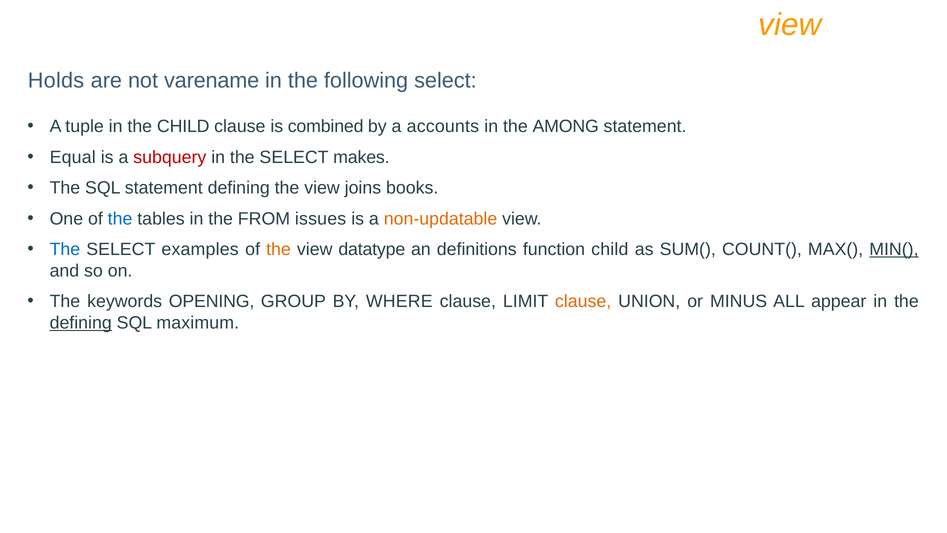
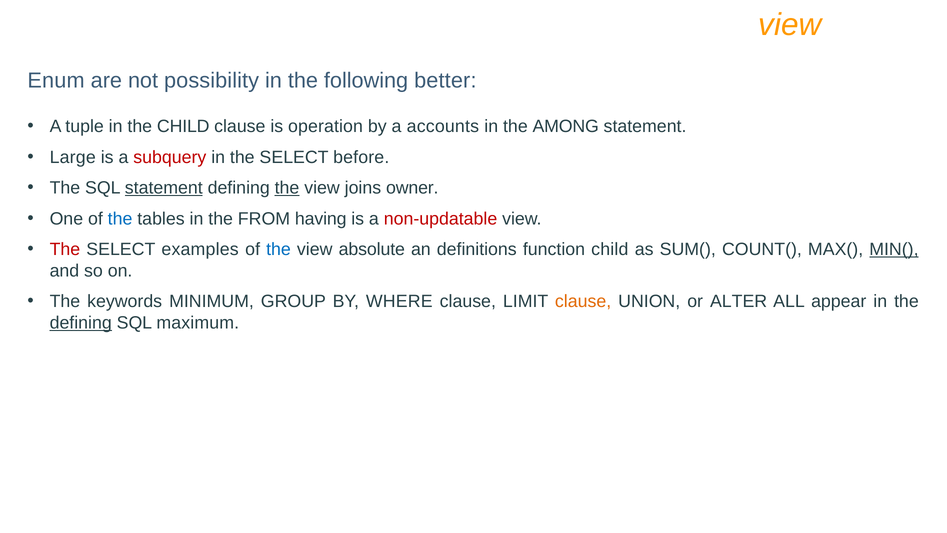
Holds: Holds -> Enum (56, 81)
varename: varename -> possibility (212, 81)
following select: select -> better (445, 81)
combined: combined -> operation (326, 126)
Equal: Equal -> Large (73, 157)
makes: makes -> before (361, 157)
statement underline: none -> present (164, 188)
the underline: none -> present (287, 188)
books: books -> owner (412, 188)
issues: issues -> having (321, 219)
non-updatable colour: orange -> red (441, 219)
The colour: blue -> red (65, 249)
the colour: orange -> blue (279, 249)
datatype: datatype -> absolute (372, 249)
OPENING: OPENING -> MINIMUM (212, 301)
MINUS: MINUS -> ALTER (739, 301)
